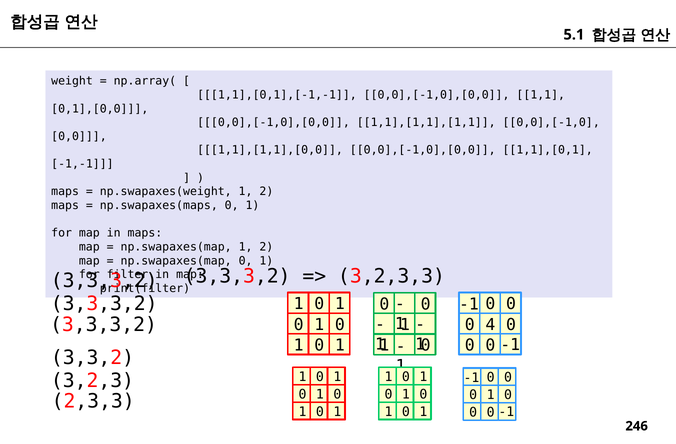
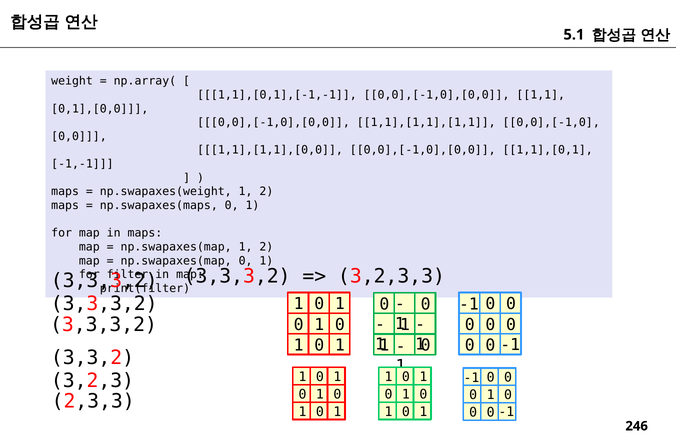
4: 4 -> 0 (490, 325)
